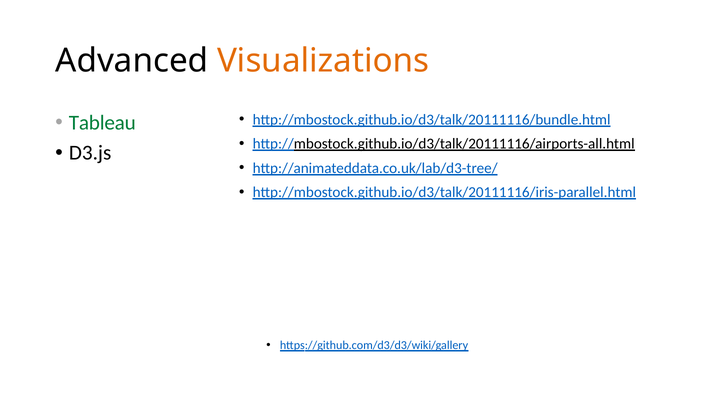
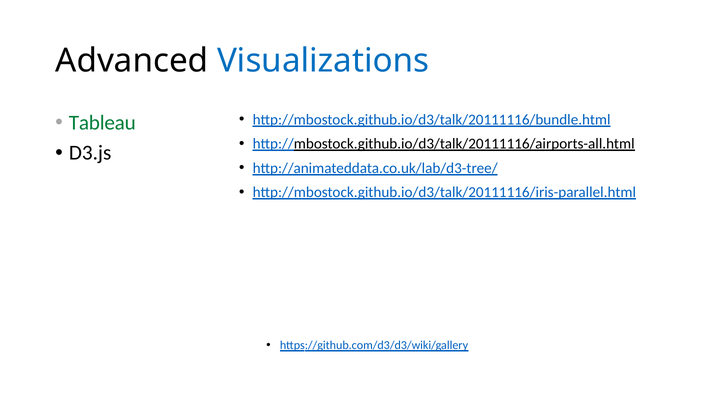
Visualizations colour: orange -> blue (323, 61)
